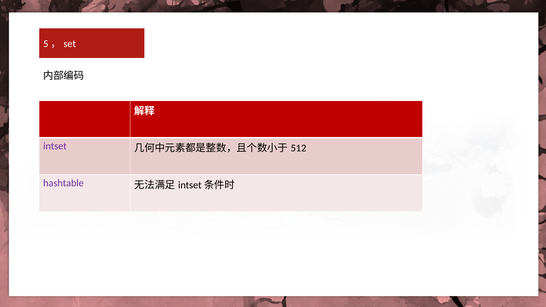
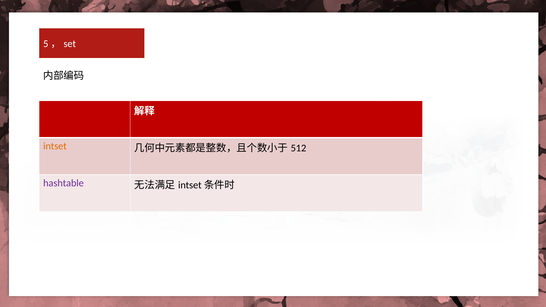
intset colour: purple -> orange (55, 146)
